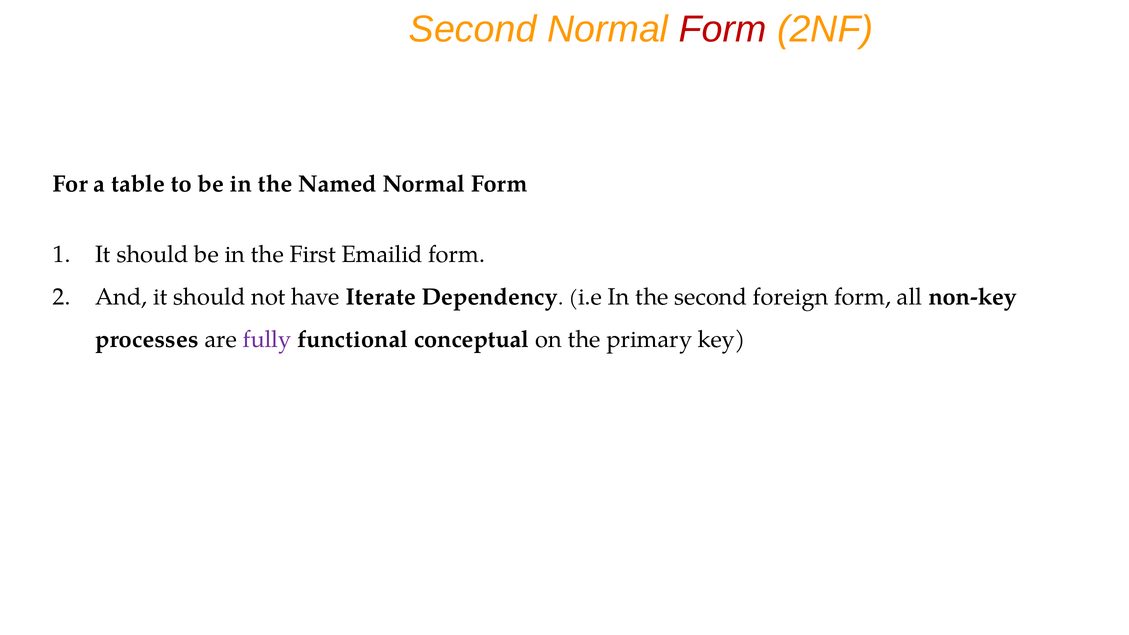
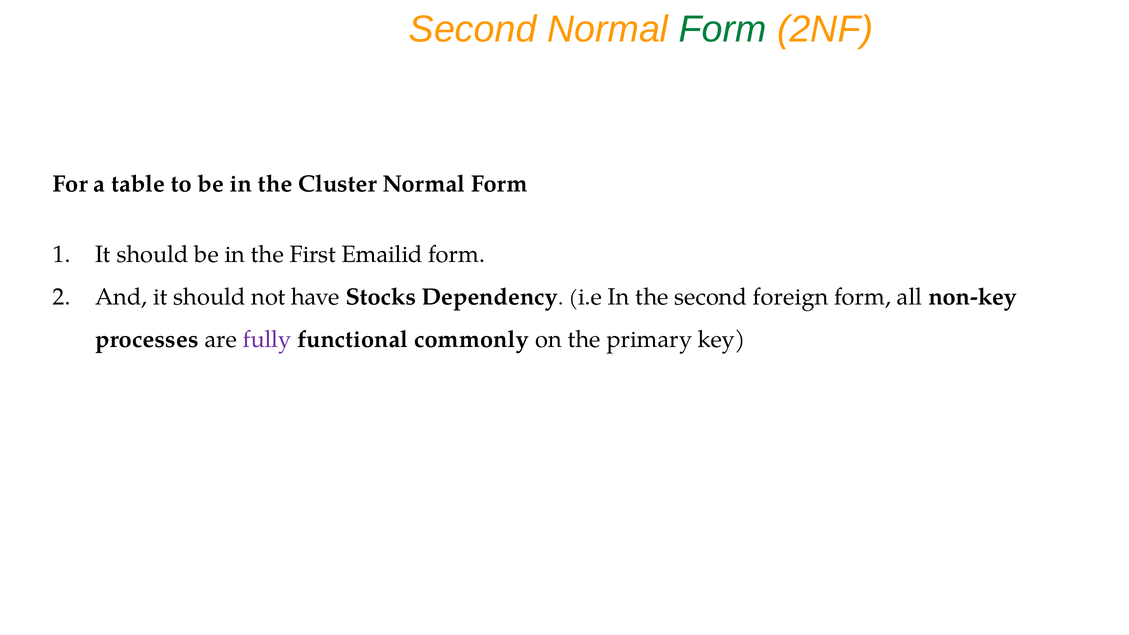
Form colour: red -> green (723, 29)
Named: Named -> Cluster (337, 184)
Iterate: Iterate -> Stocks (381, 297)
conceptual: conceptual -> commonly (472, 339)
